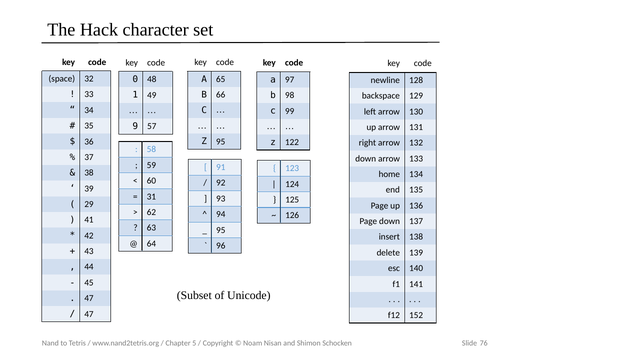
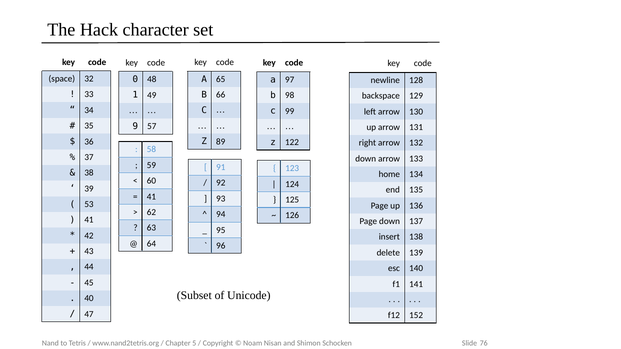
Z 95: 95 -> 89 (221, 142)
31: 31 -> 41 (151, 197)
29: 29 -> 53 (89, 204)
47: 47 -> 40 (89, 299)
